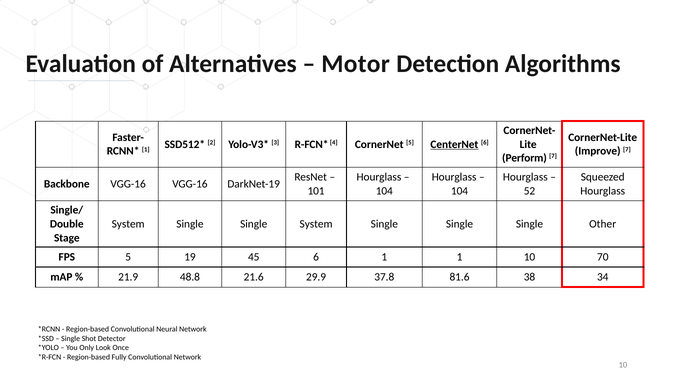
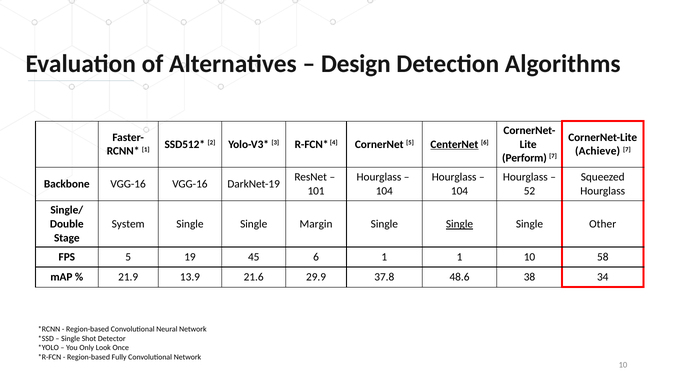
Motor: Motor -> Design (356, 64)
Improve: Improve -> Achieve (598, 151)
Single System: System -> Margin (316, 224)
Single underline: none -> present (460, 224)
70: 70 -> 58 (603, 257)
48.8: 48.8 -> 13.9 (190, 277)
81.6: 81.6 -> 48.6 (460, 277)
